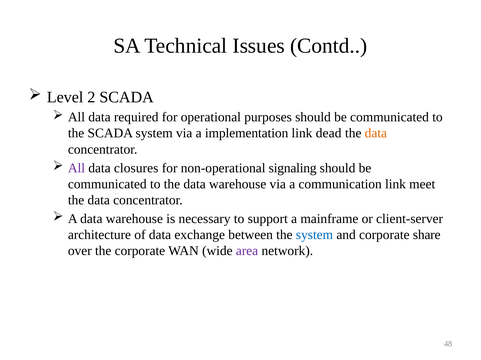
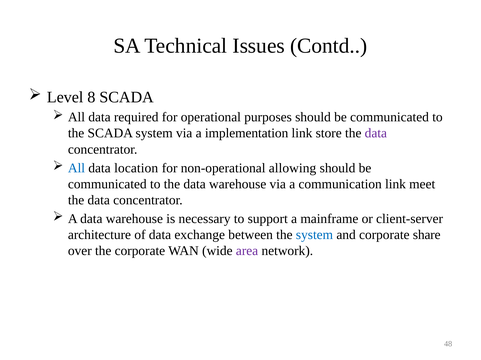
2: 2 -> 8 (91, 97)
dead: dead -> store (329, 134)
data colour: orange -> purple (376, 134)
All colour: purple -> blue (76, 168)
closures: closures -> location (136, 168)
signaling: signaling -> allowing (293, 168)
